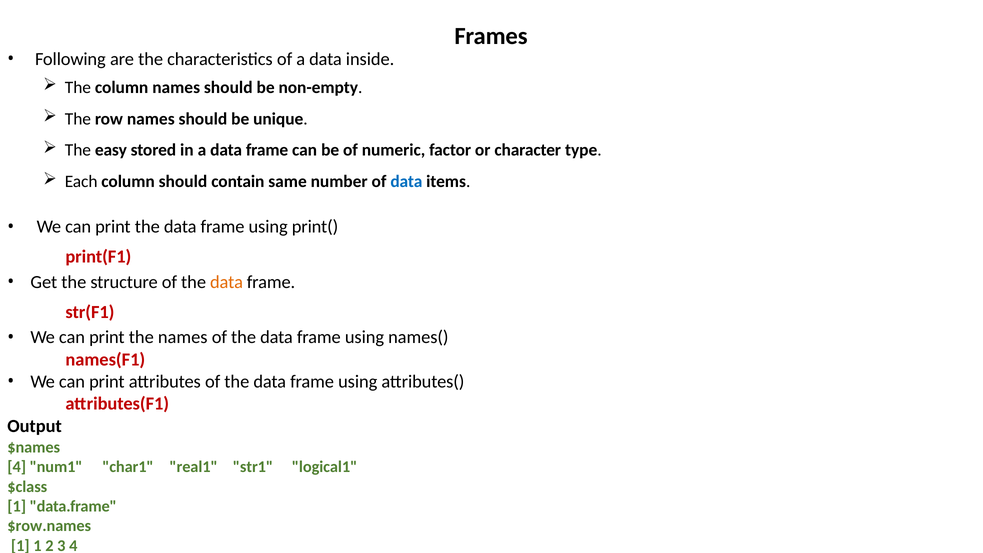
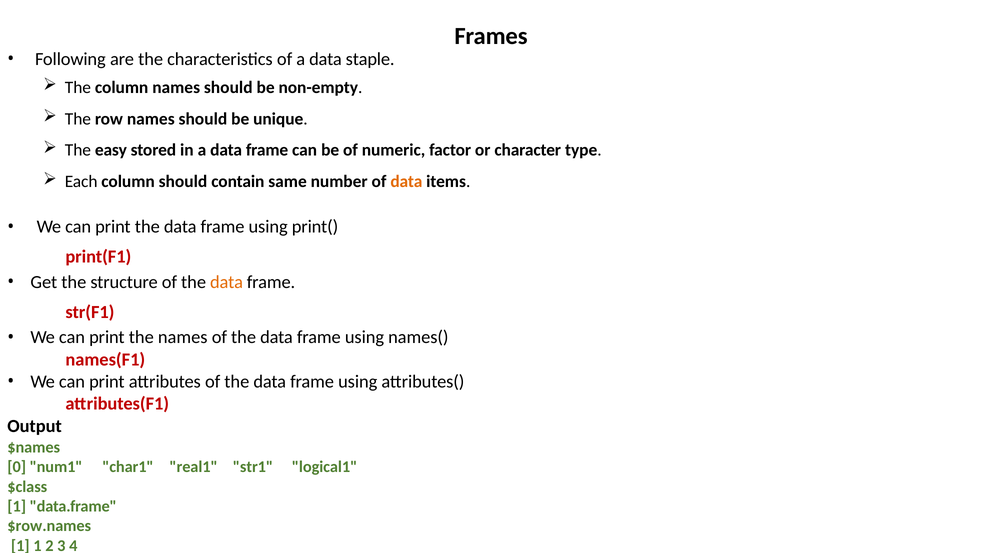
inside: inside -> staple (370, 59)
data colour: blue -> orange (406, 182)
4: 4 -> 0 (17, 467)
